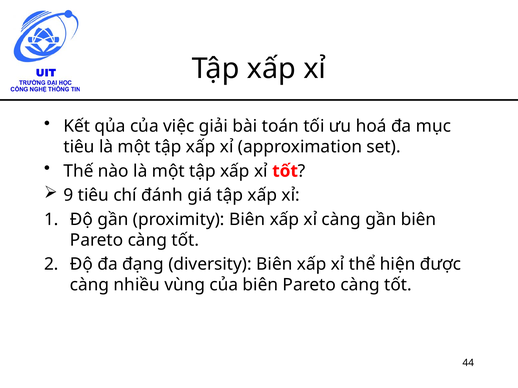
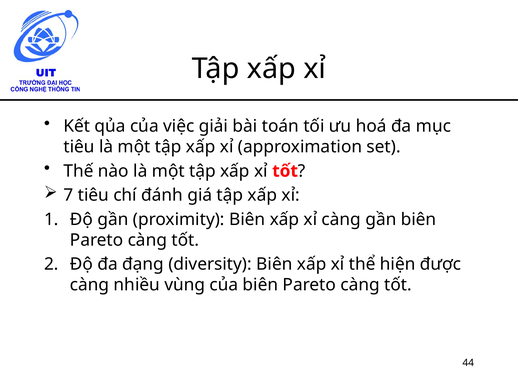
9: 9 -> 7 (68, 195)
